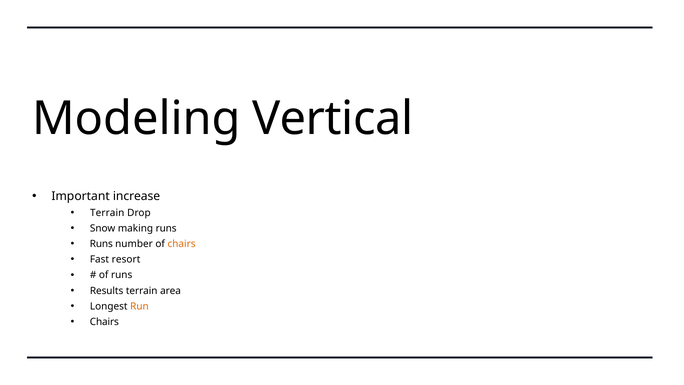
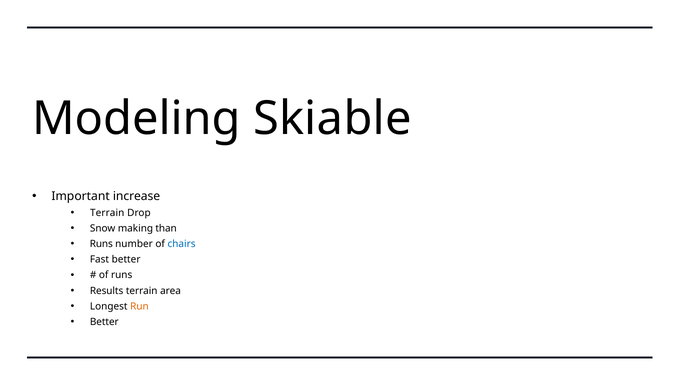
Vertical: Vertical -> Skiable (332, 119)
making runs: runs -> than (166, 228)
chairs colour: orange -> blue (182, 244)
Fast resort: resort -> better (126, 259)
Chairs: Chairs -> Better (104, 322)
